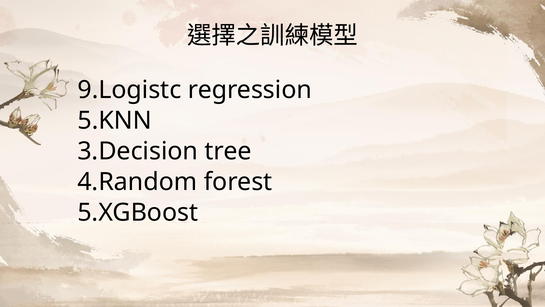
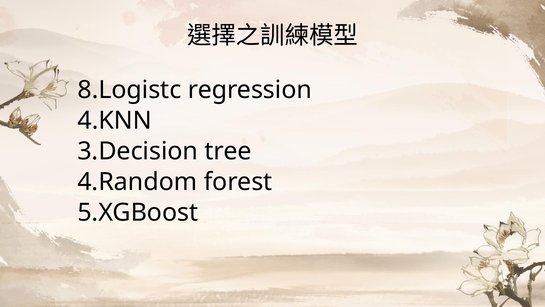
9.Logistc: 9.Logistc -> 8.Logistc (129, 90)
5.KNN: 5.KNN -> 4.KNN (115, 120)
